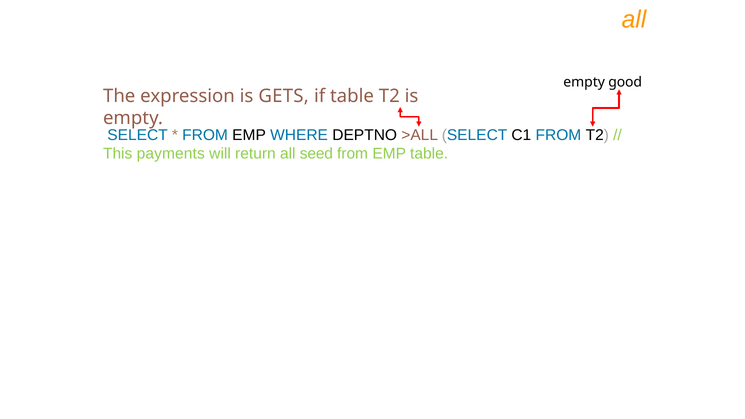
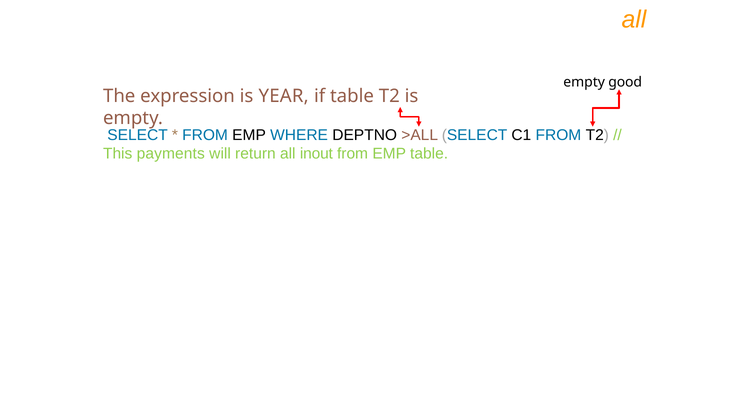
GETS: GETS -> YEAR (284, 96)
seed: seed -> inout (316, 154)
